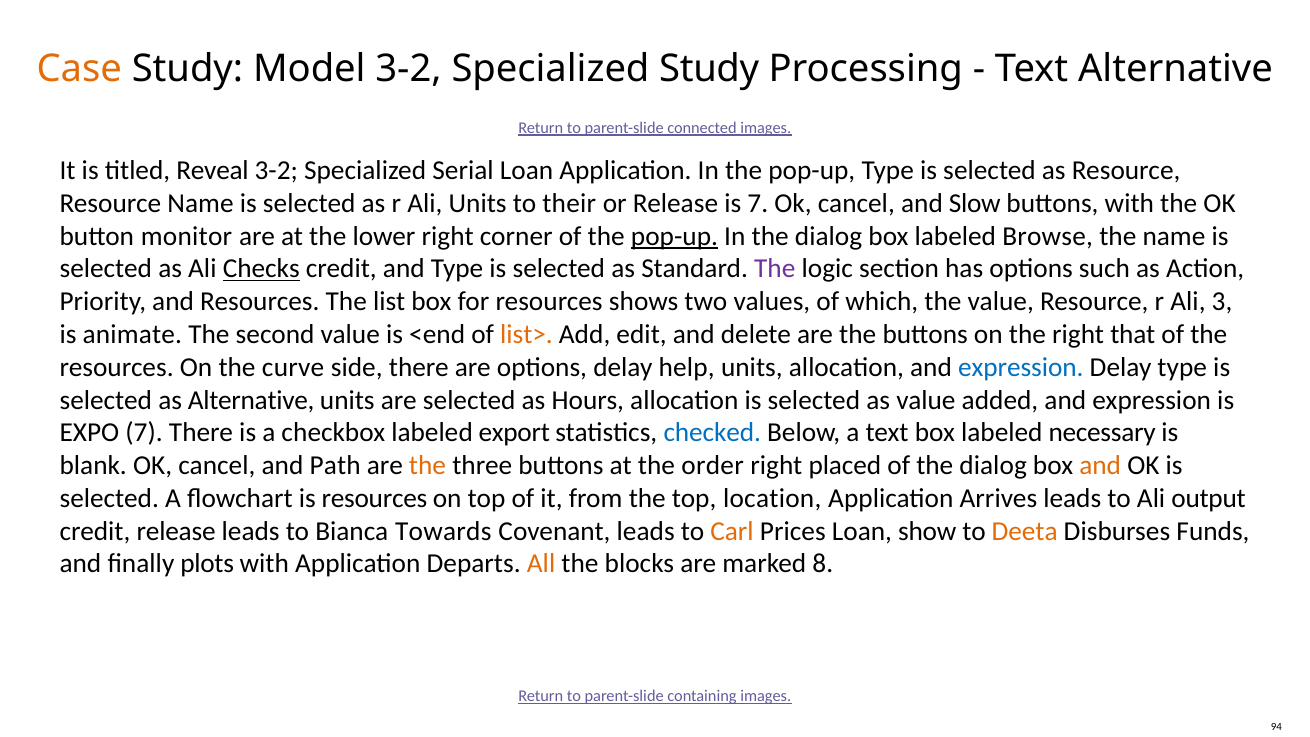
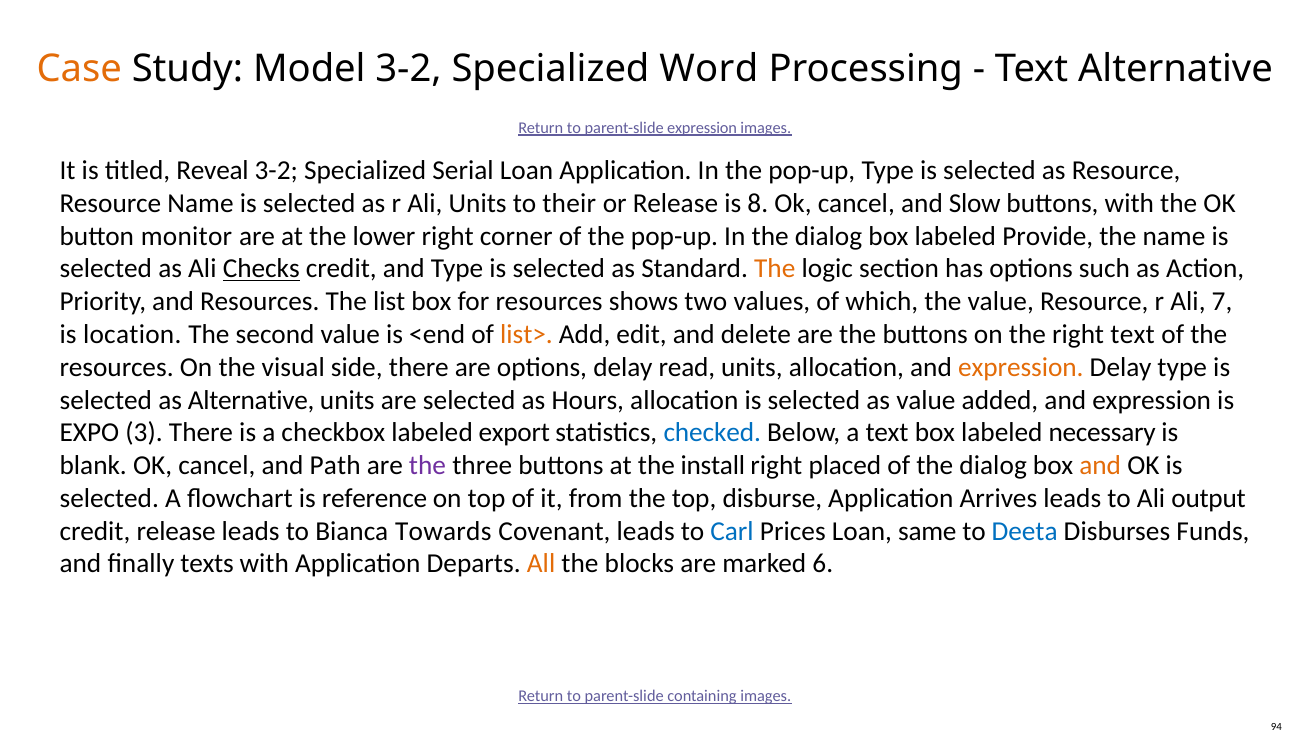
Specialized Study: Study -> Word (709, 69)
parent-slide connected: connected -> expression (702, 128)
is 7: 7 -> 8 (758, 203)
pop-up underline: present -> none (674, 236)
Browse: Browse -> Provide (1048, 236)
The colour: purple -> orange (775, 269)
3: 3 -> 7 (1222, 302)
animate: animate -> location (132, 334)
right that: that -> text (1133, 334)
curve: curve -> visual (293, 367)
help: help -> read (687, 367)
expression colour: blue -> orange (1021, 367)
EXPO 7: 7 -> 3 (144, 433)
the colour: orange -> purple (427, 465)
order: order -> install (713, 465)
is resources: resources -> reference (374, 498)
location: location -> disburse (772, 498)
Carl colour: orange -> blue (732, 531)
show: show -> same (927, 531)
Deeta colour: orange -> blue (1025, 531)
plots: plots -> texts (207, 564)
8: 8 -> 6 (823, 564)
